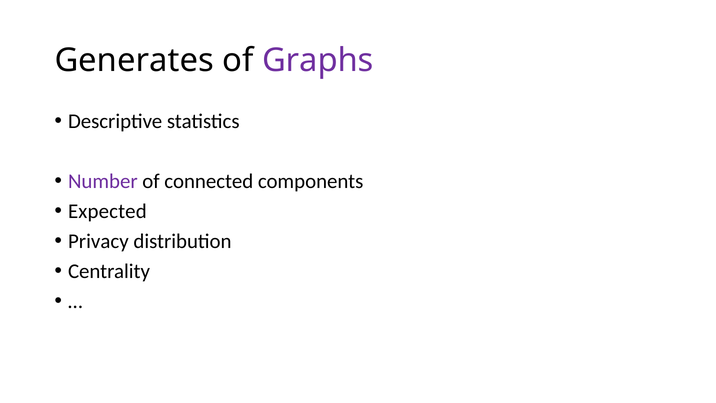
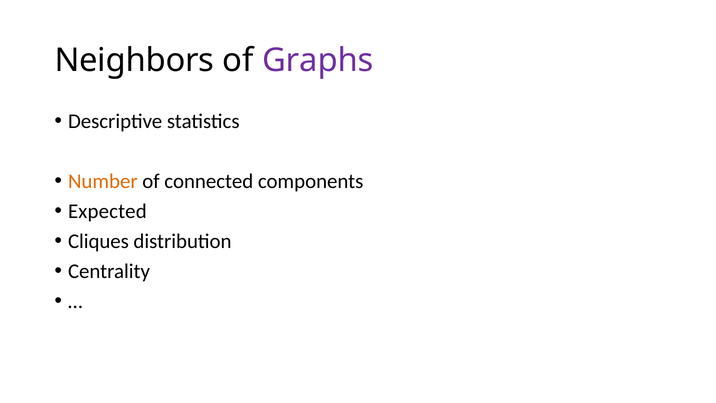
Generates: Generates -> Neighbors (134, 60)
Number colour: purple -> orange (103, 181)
Privacy: Privacy -> Cliques (98, 241)
